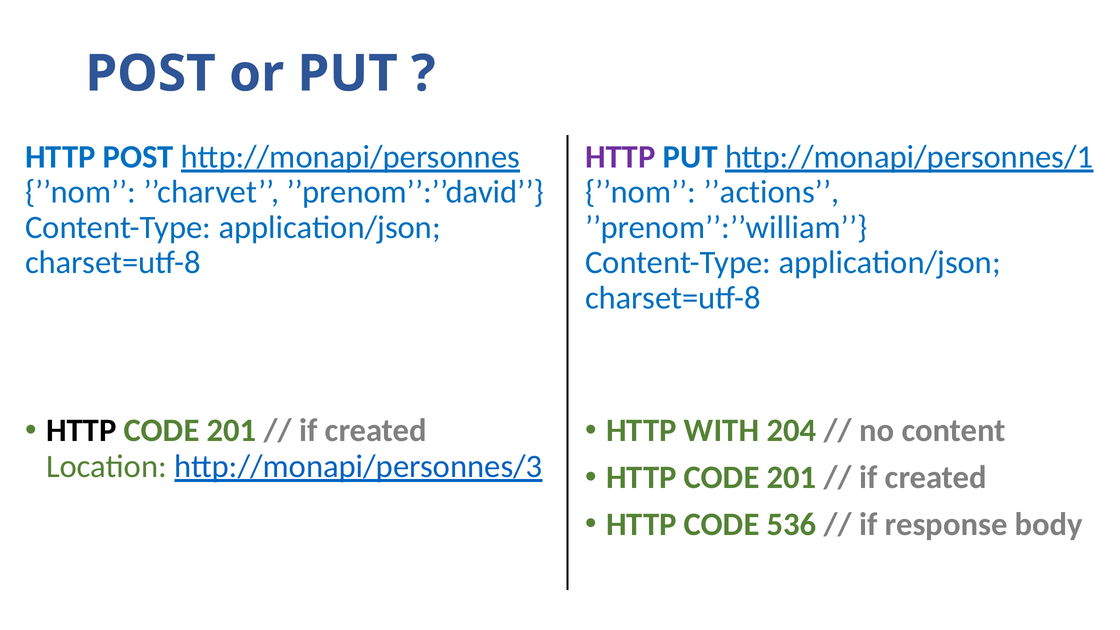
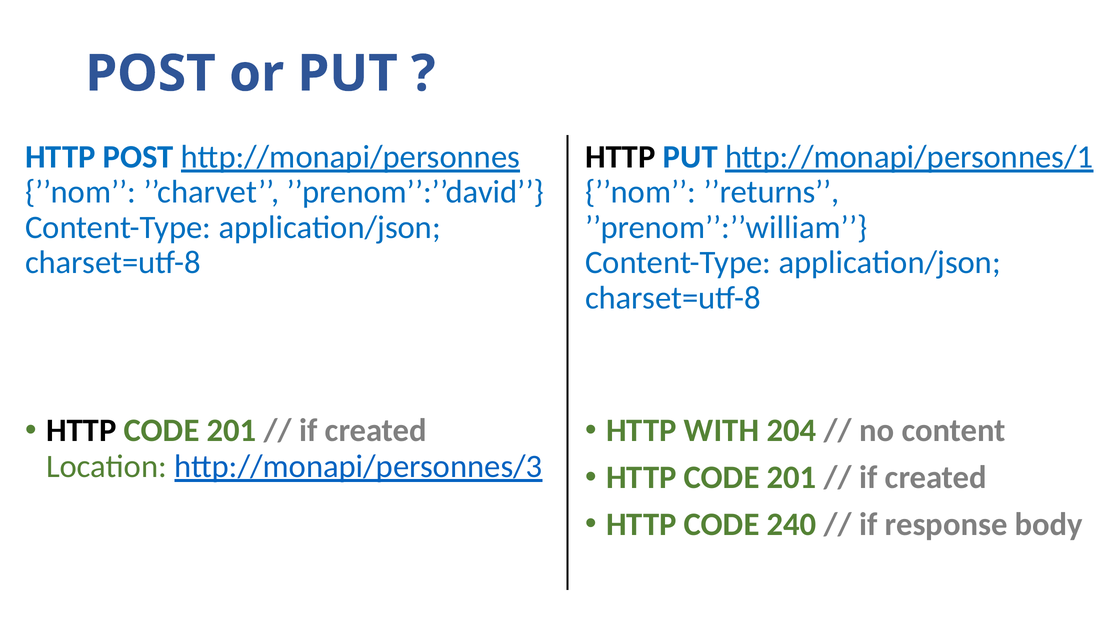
HTTP colour: purple -> black (620, 157)
’’actions: ’’actions -> ’’returns (772, 192)
536: 536 -> 240 (792, 524)
